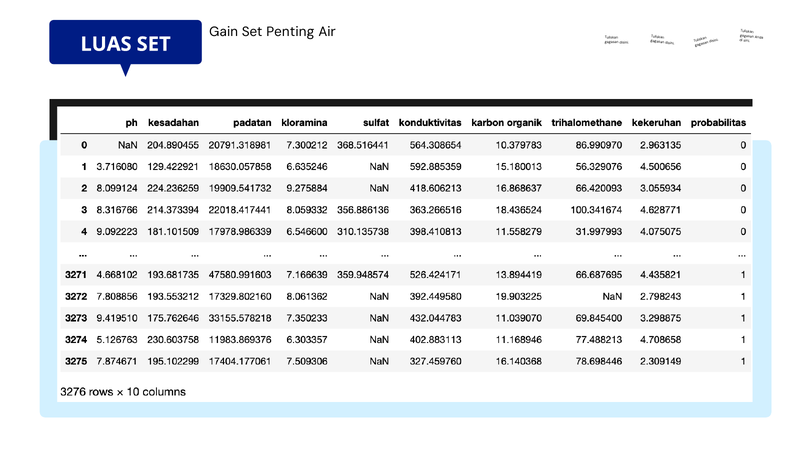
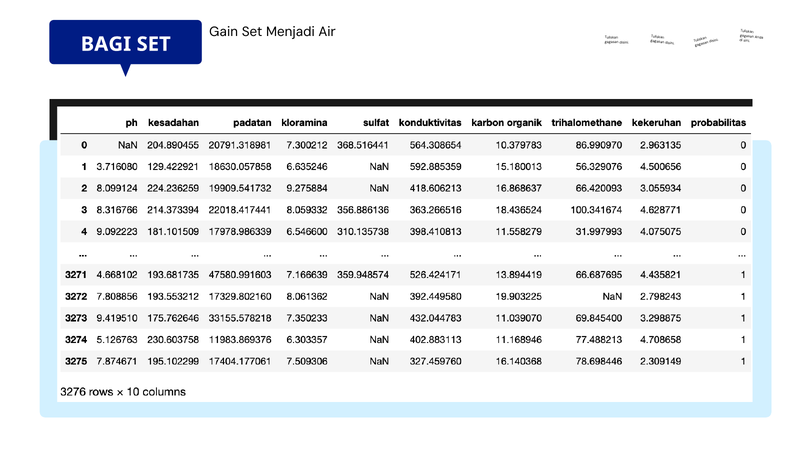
Penting: Penting -> Menjadi (290, 32)
LUAS: LUAS -> BAGI (106, 44)
